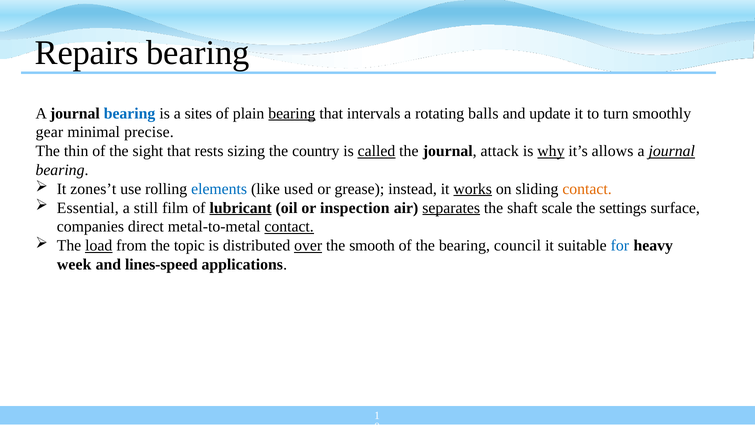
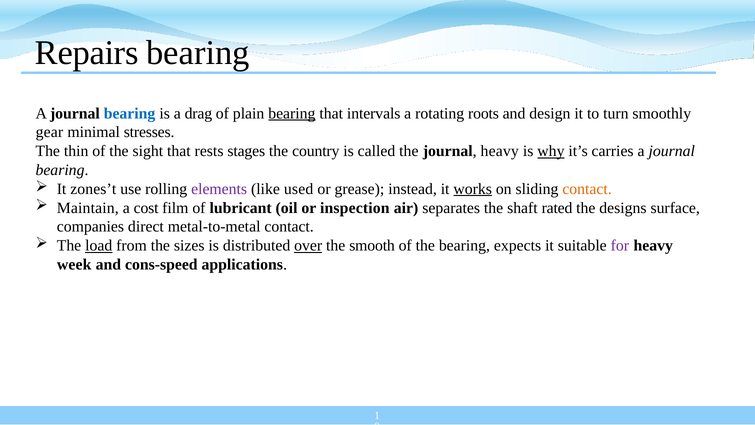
sites: sites -> drag (198, 113)
balls: balls -> roots (484, 113)
update: update -> design (550, 113)
precise: precise -> stresses (149, 132)
sizing: sizing -> stages (246, 151)
called underline: present -> none (377, 151)
journal attack: attack -> heavy (500, 151)
allows: allows -> carries (613, 151)
journal underline: present -> none (672, 151)
elements colour: blue -> purple (219, 189)
Essential: Essential -> Maintain (88, 208)
still: still -> cost (146, 208)
lubricant underline: present -> none (241, 208)
separates underline: present -> none (451, 208)
scale: scale -> rated (557, 208)
settings: settings -> designs (623, 208)
contact underline: present -> none (289, 227)
topic: topic -> sizes (189, 245)
council: council -> expects (518, 245)
for colour: blue -> purple (620, 245)
lines-speed: lines-speed -> cons-speed (161, 264)
